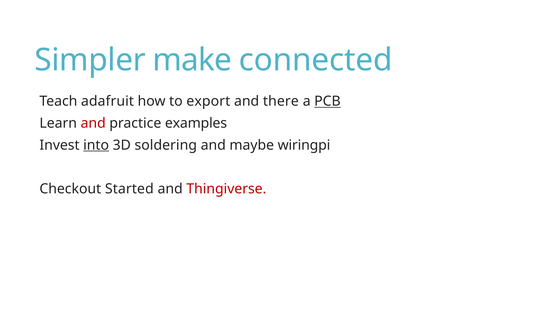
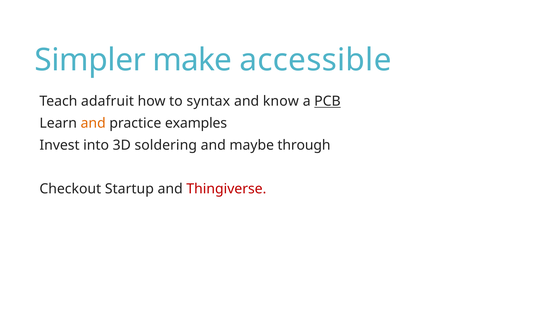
connected: connected -> accessible (315, 60)
export: export -> syntax (208, 101)
there: there -> know (281, 101)
and colour: red -> orange (93, 123)
into underline: present -> none (96, 145)
wiringpi: wiringpi -> through (304, 145)
Started: Started -> Startup (129, 189)
